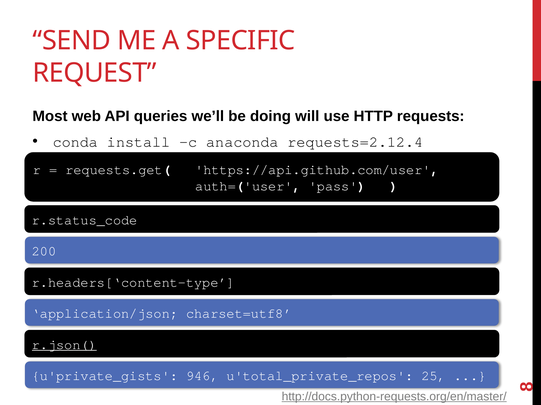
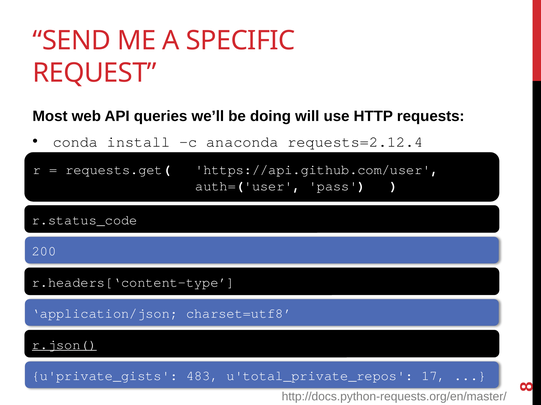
946: 946 -> 483 (202, 376)
25: 25 -> 17 (434, 376)
http://docs.python-requests.org/en/master/ underline: present -> none (394, 397)
